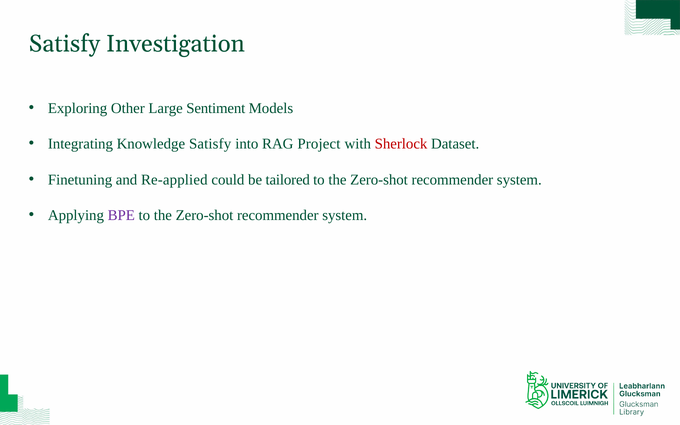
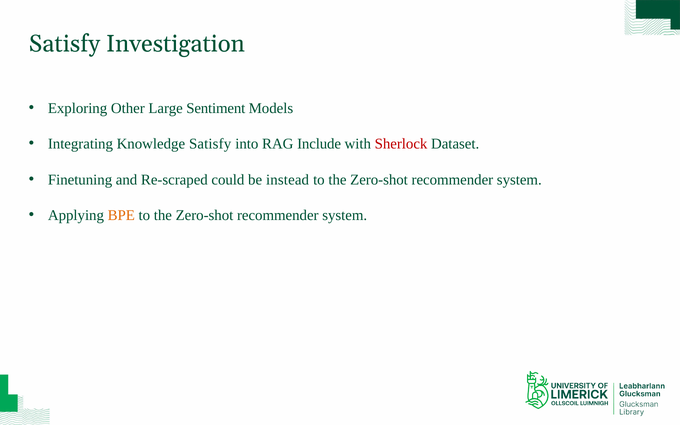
Project: Project -> Include (319, 144)
Re-applied: Re-applied -> Re-scraped (174, 180)
tailored: tailored -> instead (288, 180)
BPE colour: purple -> orange (121, 215)
